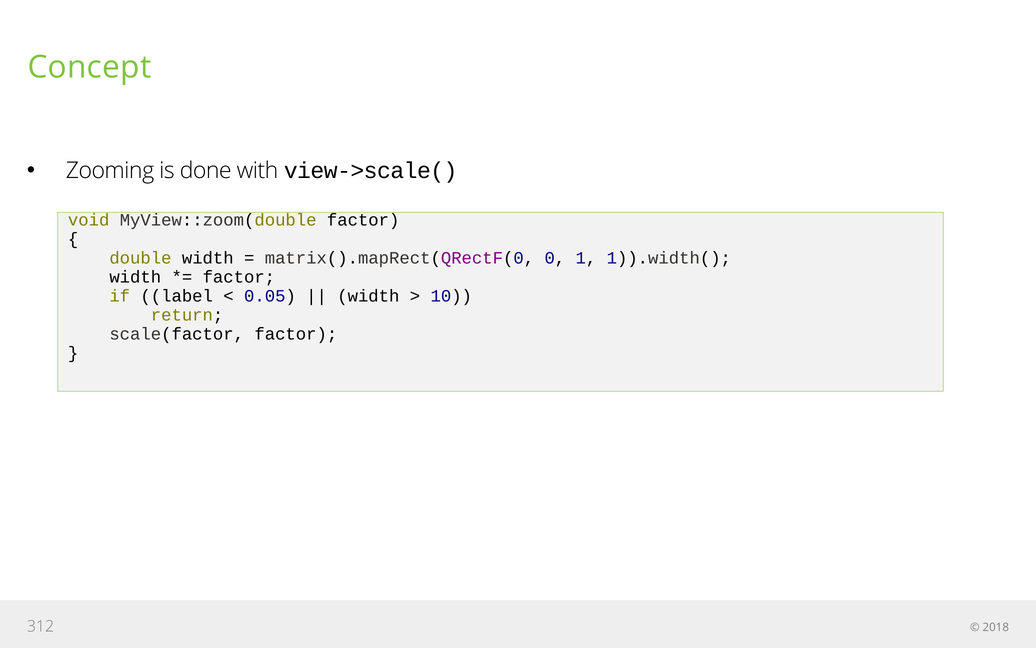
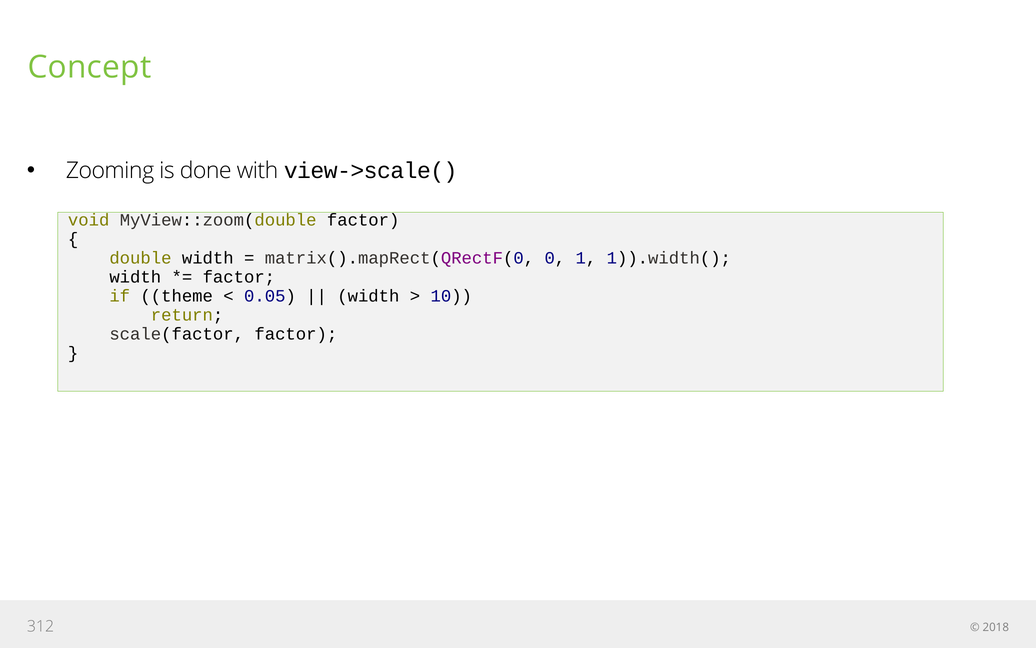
label: label -> theme (177, 296)
